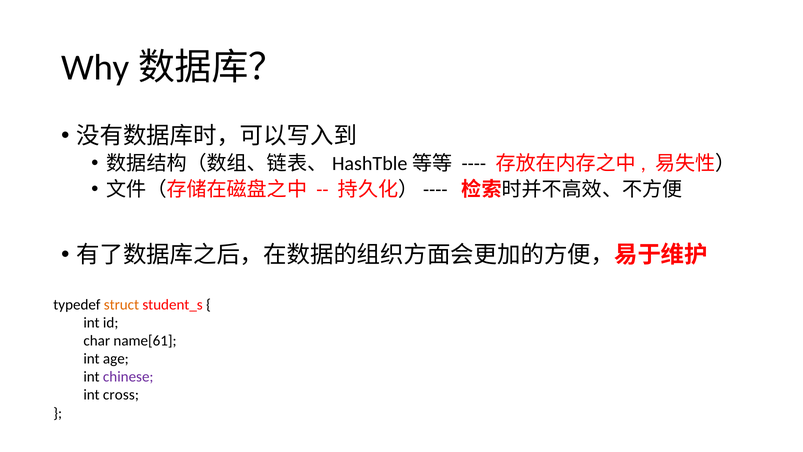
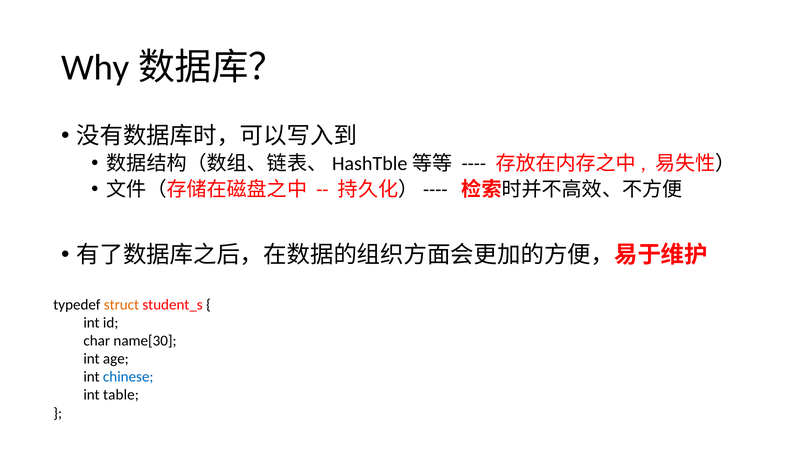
name[61: name[61 -> name[30 (145, 341)
chinese colour: purple -> blue (128, 377)
cross: cross -> table (121, 395)
